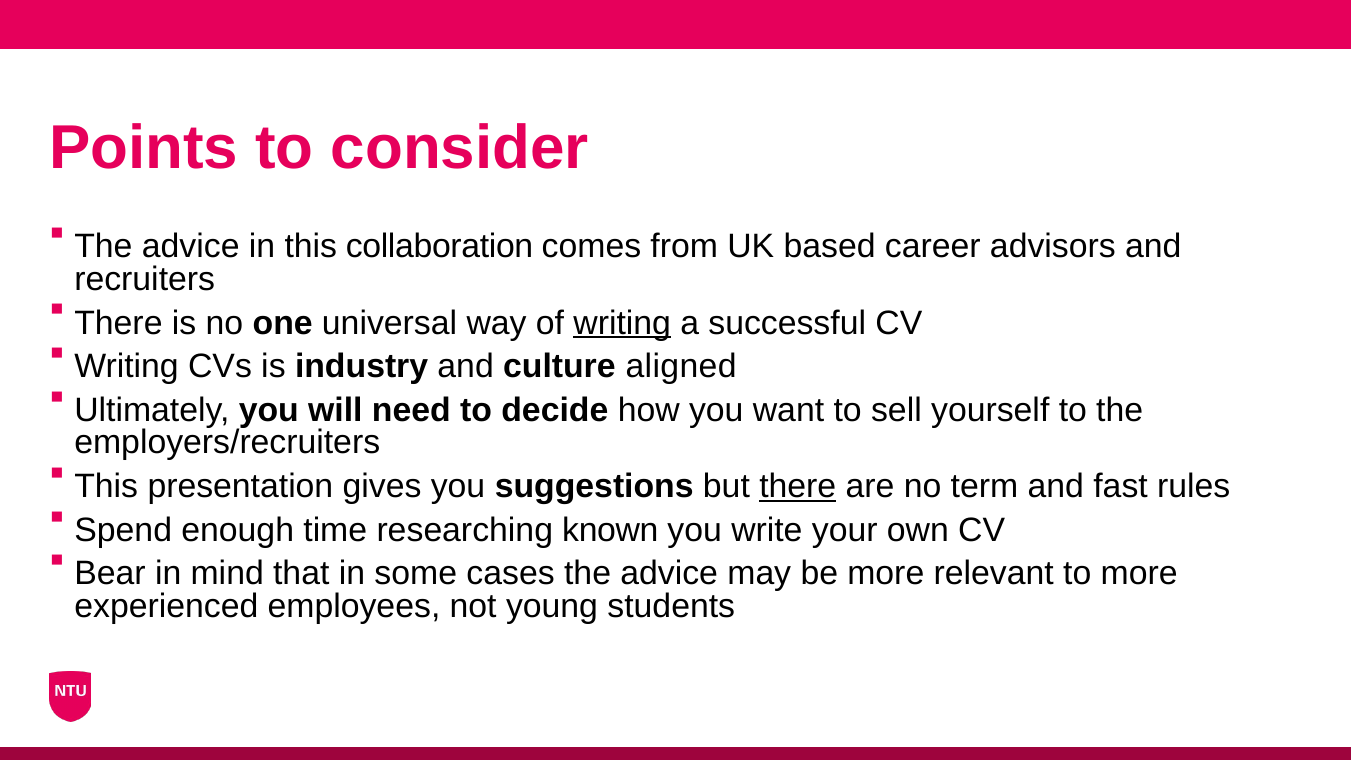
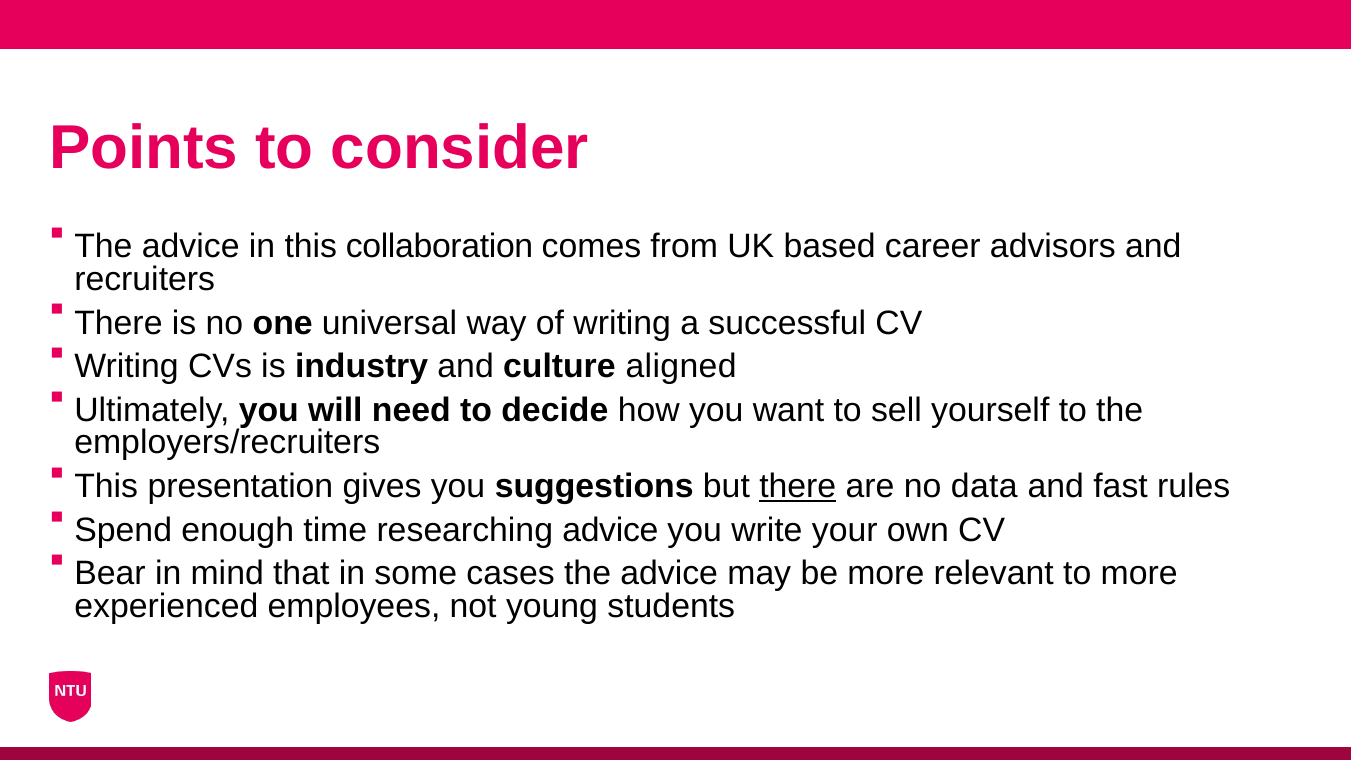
writing underline: present -> none (622, 323)
term: term -> data (984, 486)
researching known: known -> advice (610, 530)
